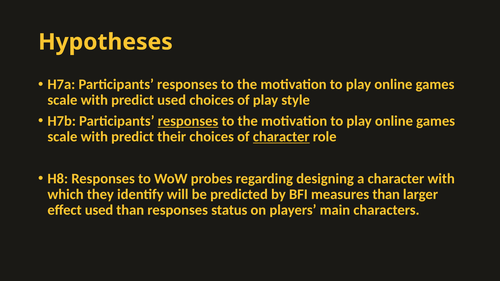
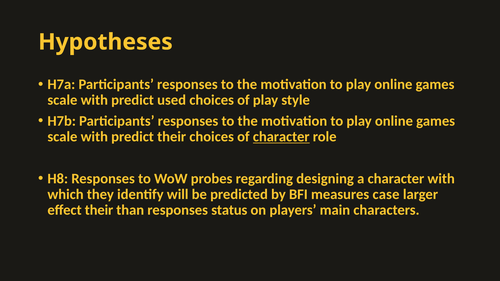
responses underline: present -> none (188, 121)
measures than: than -> case (386, 194)
effect used: used -> their (99, 210)
